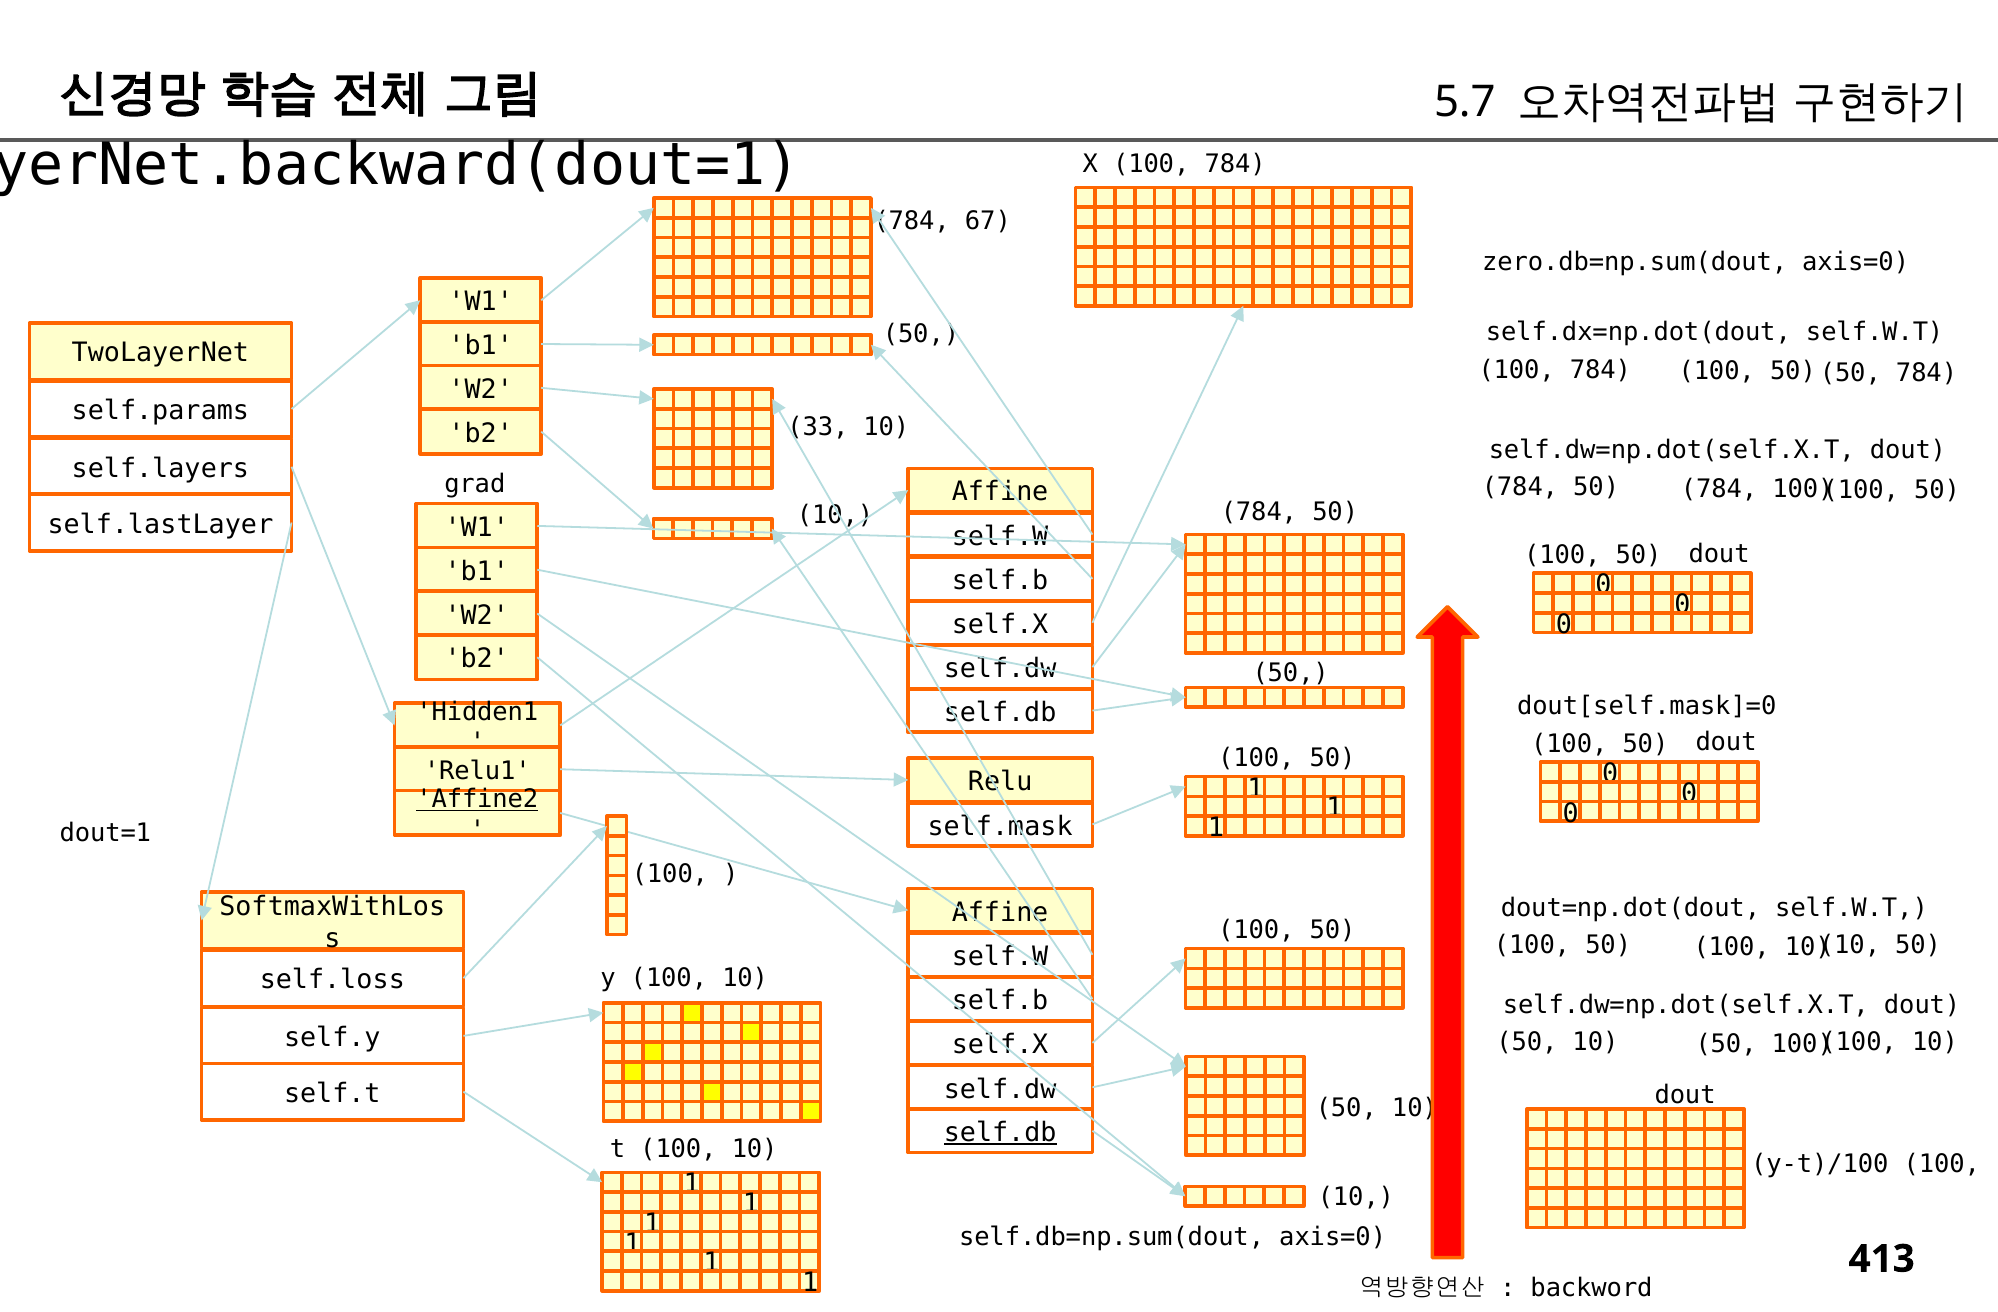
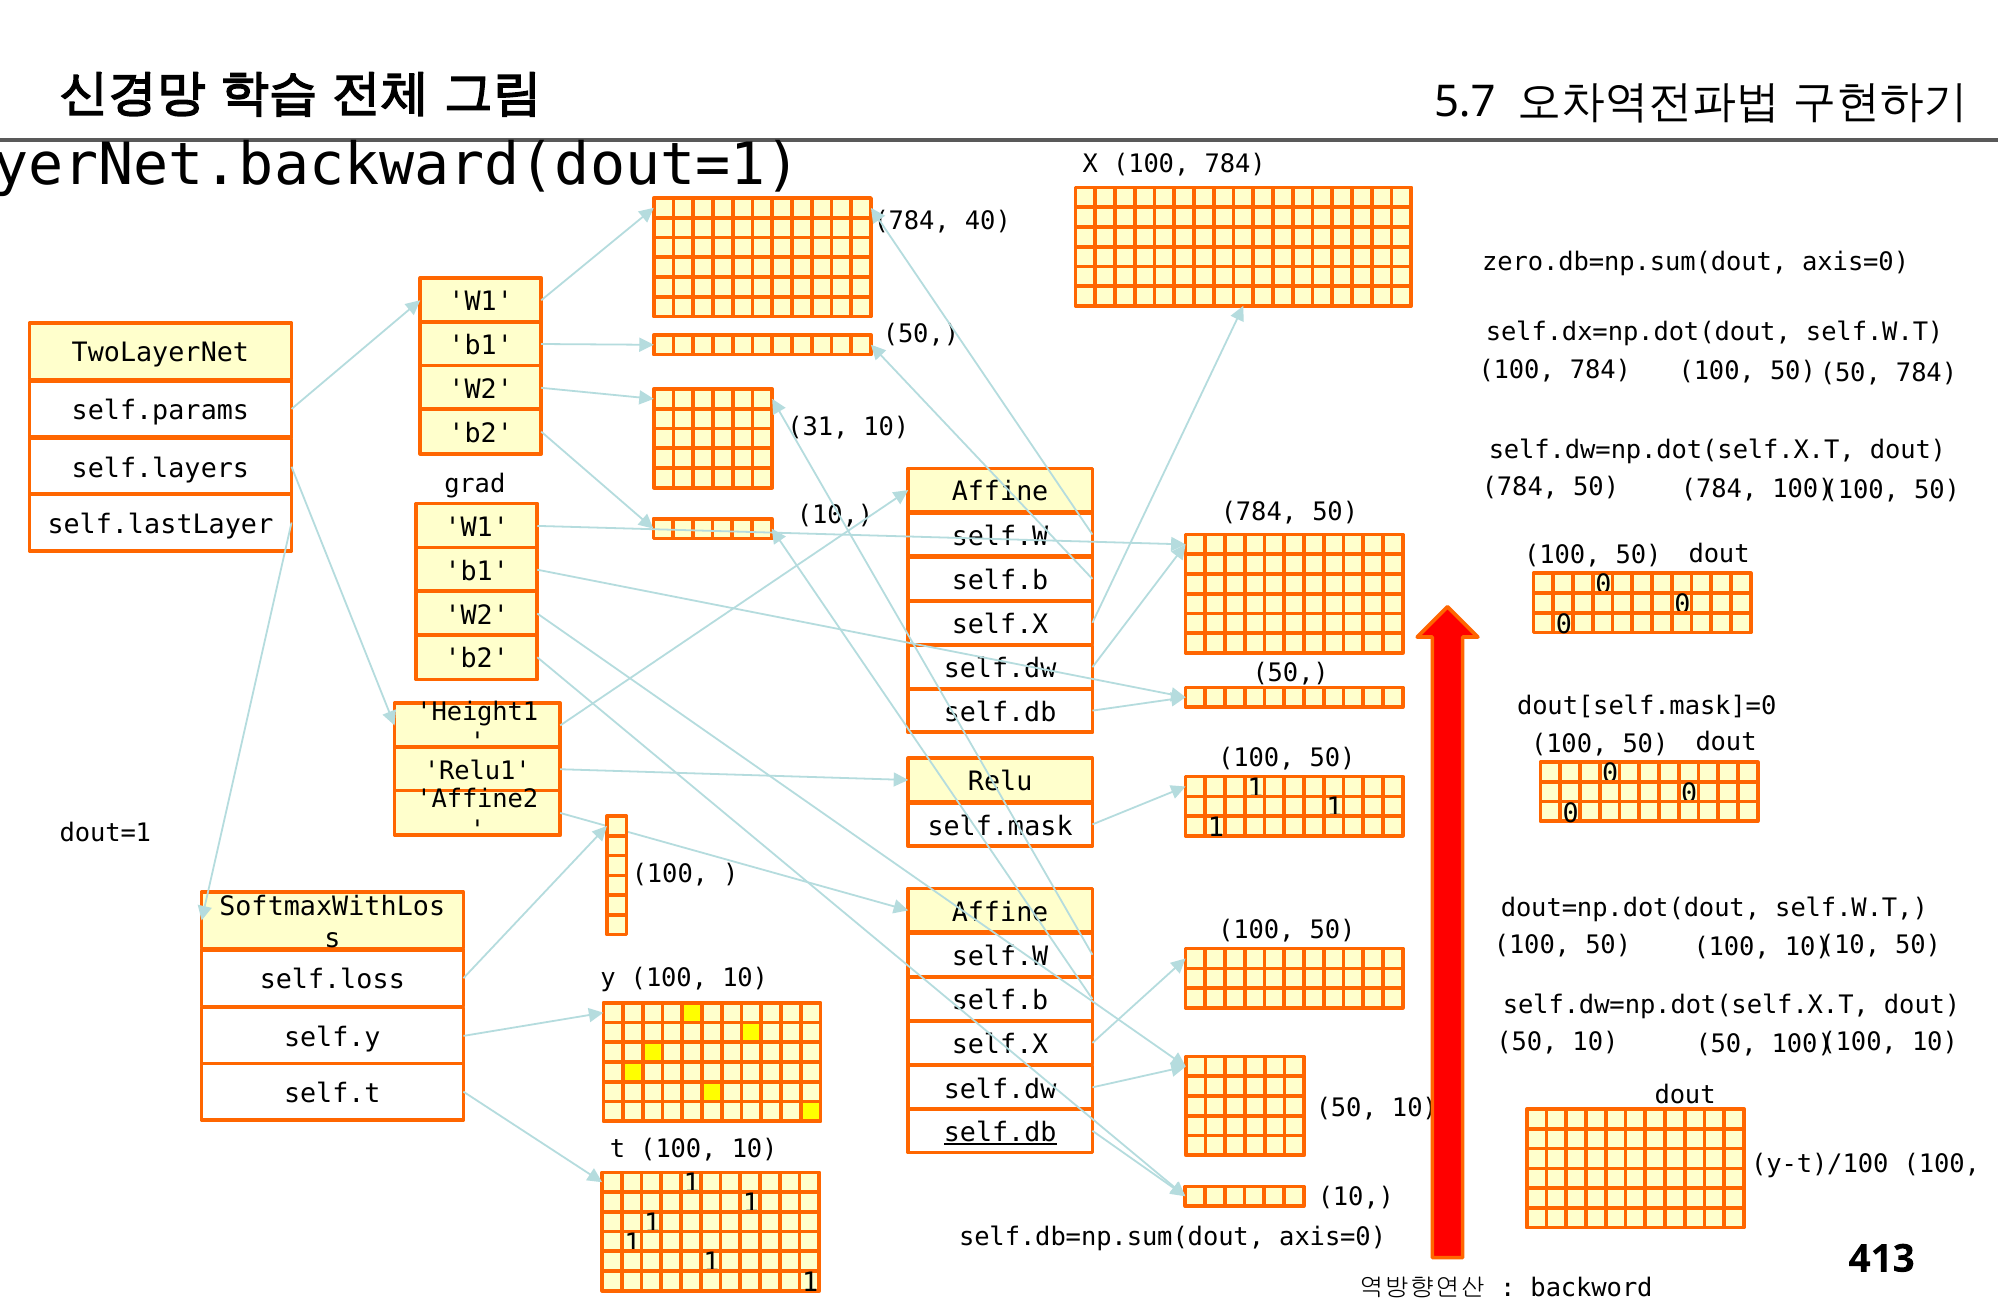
67: 67 -> 40 (988, 221)
33: 33 -> 31 (818, 428)
Hidden1: Hidden1 -> Height1 (477, 712)
Affine2 underline: present -> none (477, 800)
